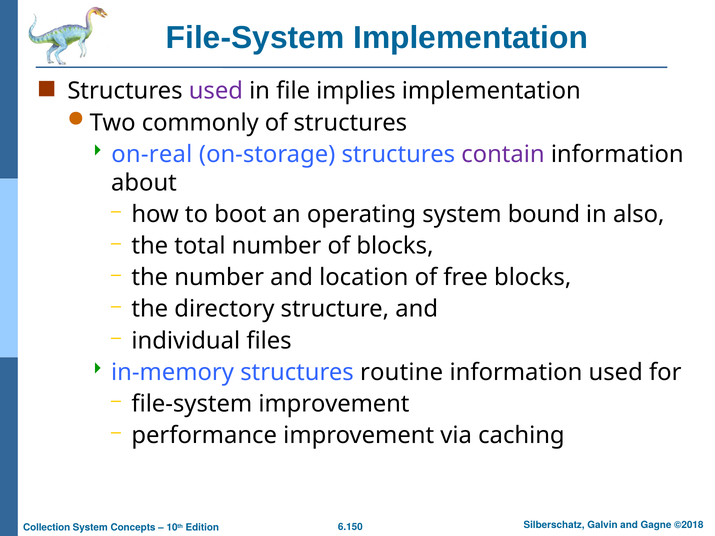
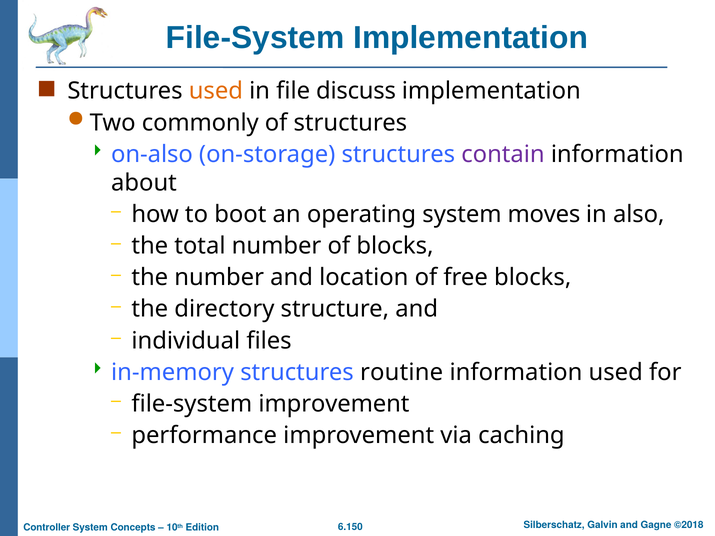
used colour: purple -> orange (216, 91)
implies: implies -> discuss (356, 91)
on-real: on-real -> on-also (152, 154)
bound: bound -> moves (544, 214)
Collection: Collection -> Controller (47, 528)
